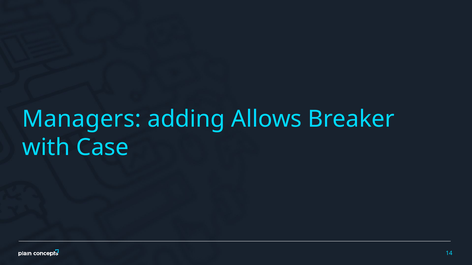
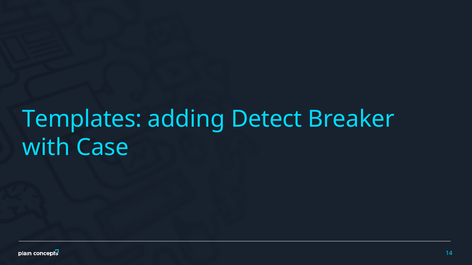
Managers: Managers -> Templates (82, 119)
Allows: Allows -> Detect (267, 119)
